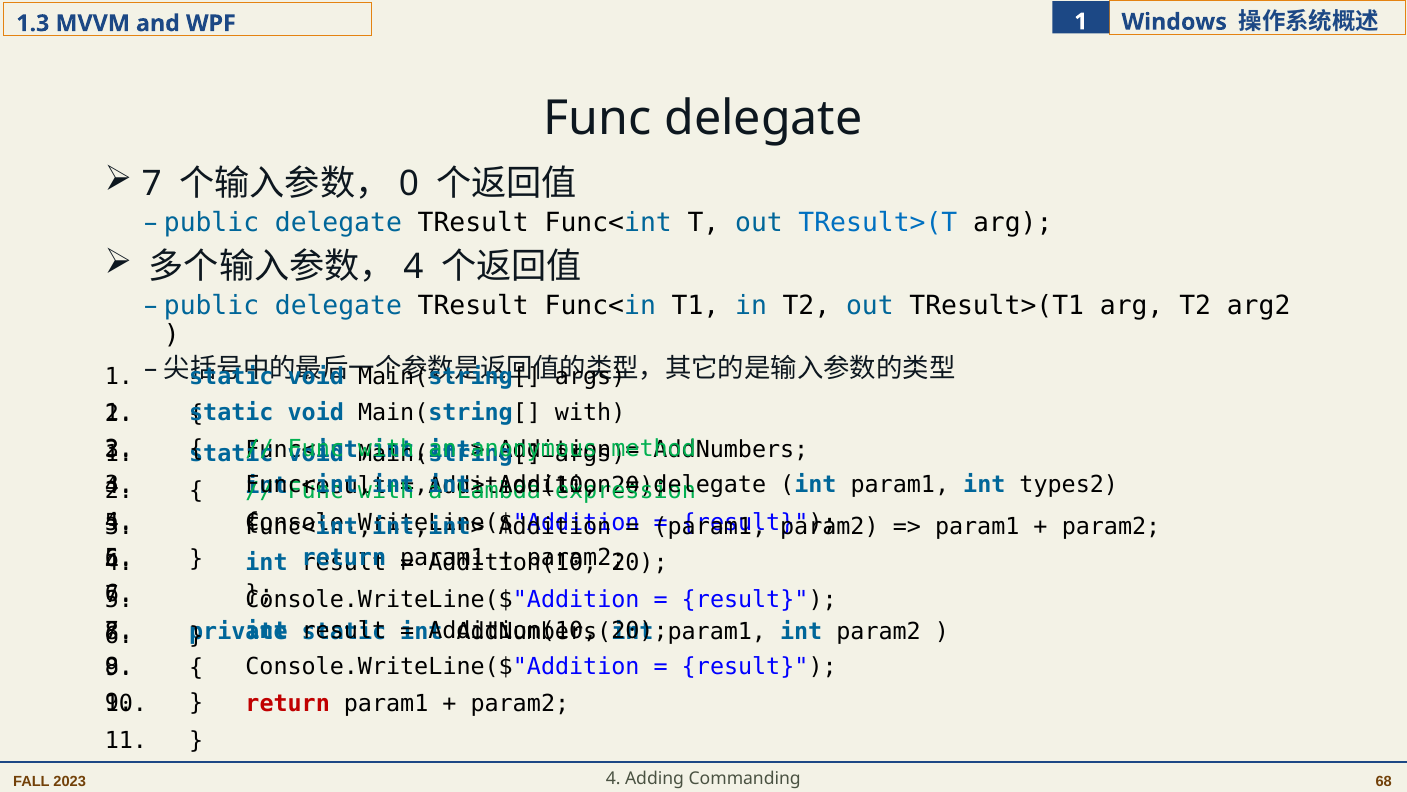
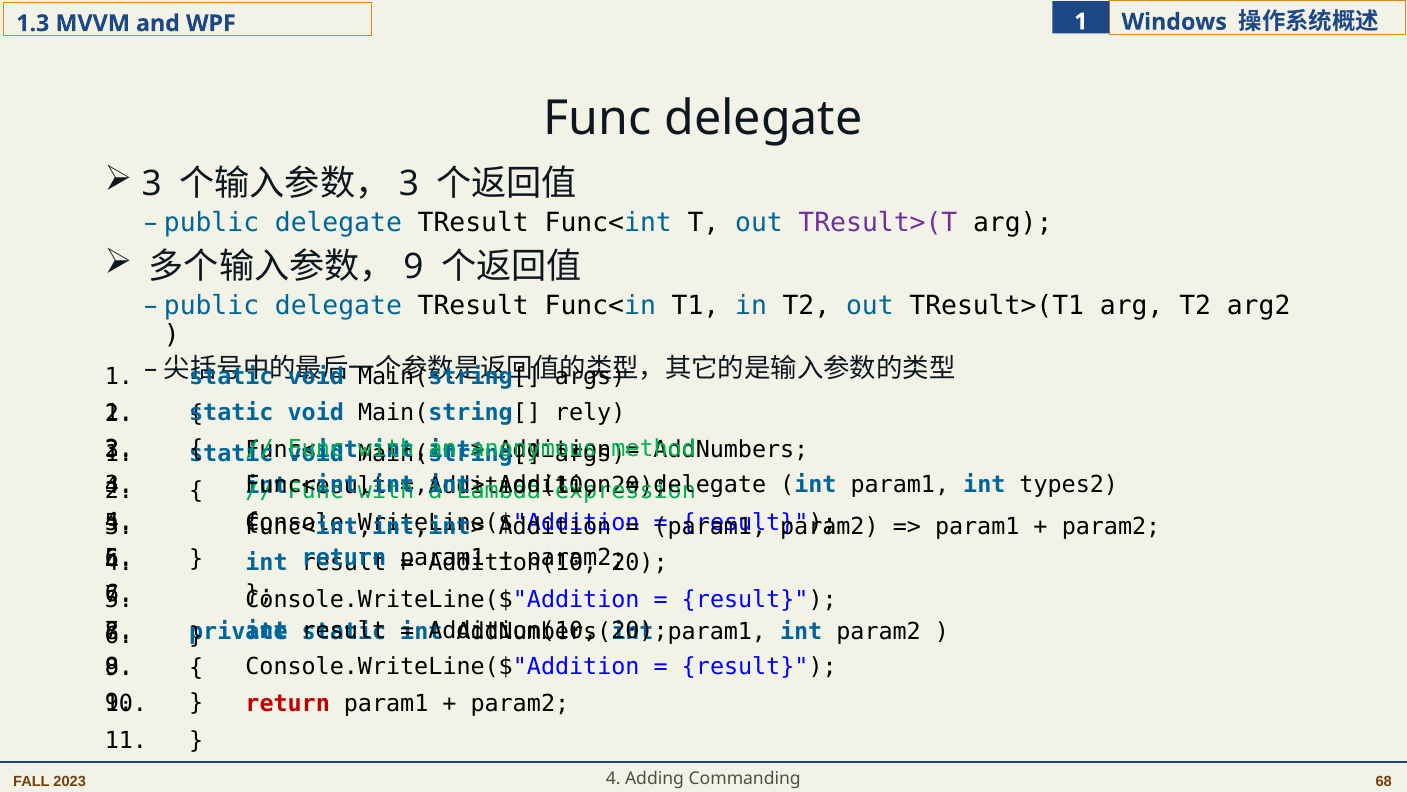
7: 7 -> 3 (152, 184)
0: 0 -> 3 (409, 184)
TResult>(T colour: blue -> purple (878, 223)
4: 4 -> 9 (413, 267)
Main(string[ with: with -> rely (590, 412)
